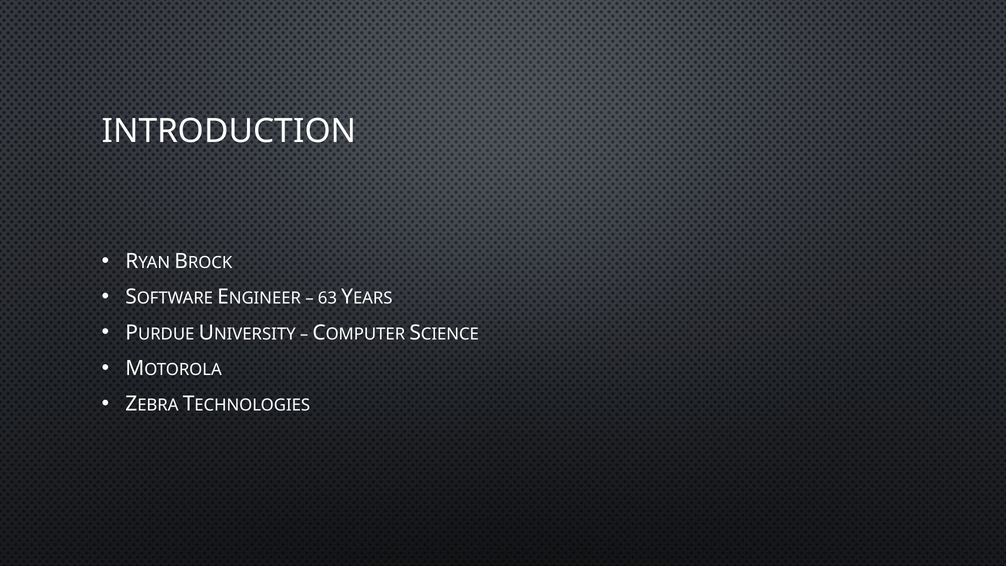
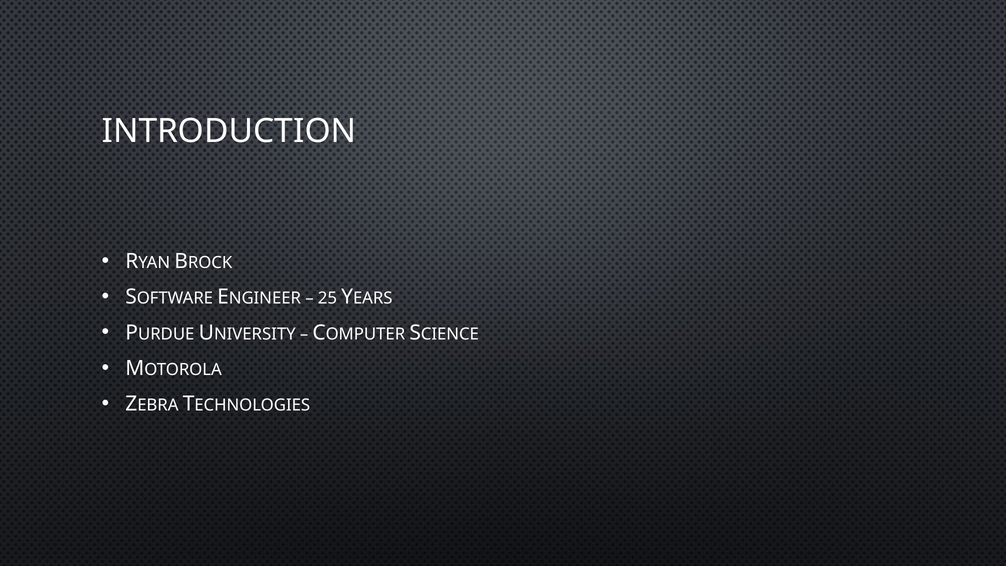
63: 63 -> 25 (327, 298)
